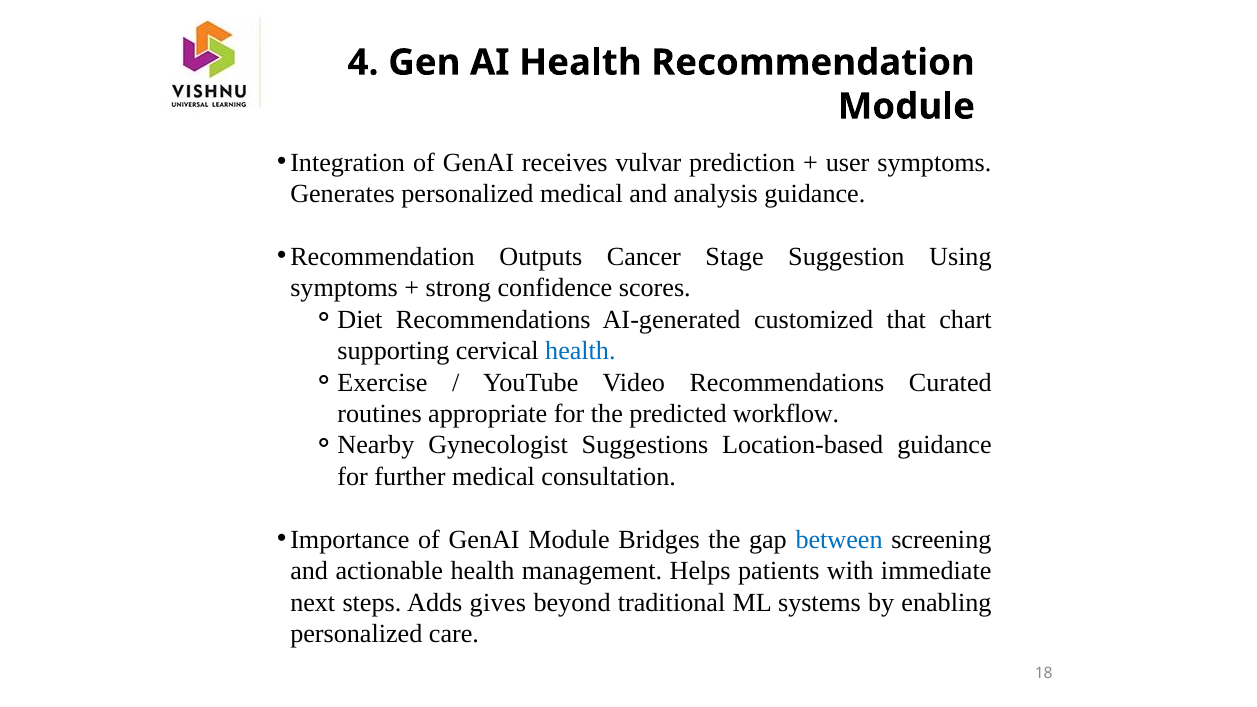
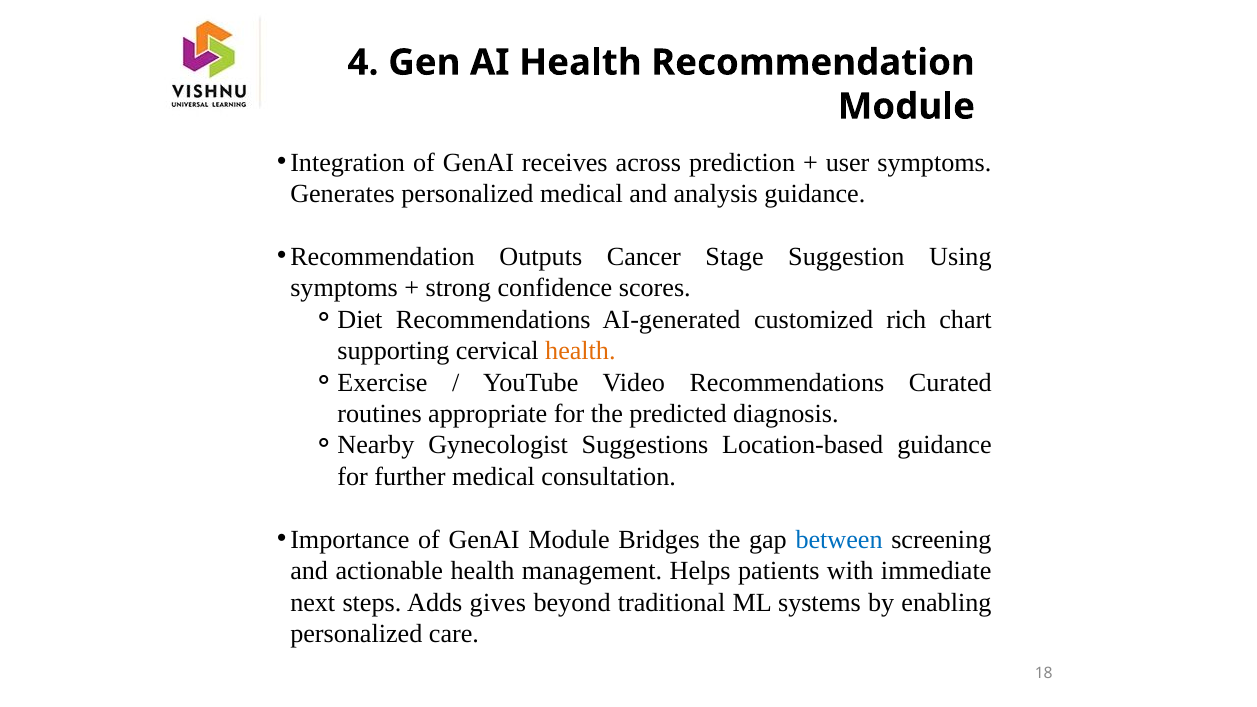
vulvar: vulvar -> across (648, 162)
that: that -> rich (906, 320)
health colour: blue -> orange (580, 351)
workflow: workflow -> diagnosis (786, 414)
